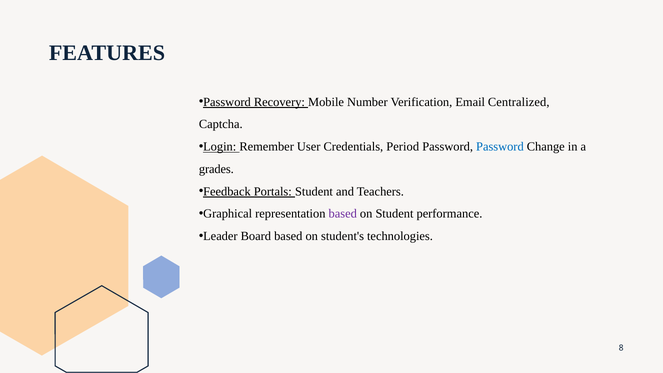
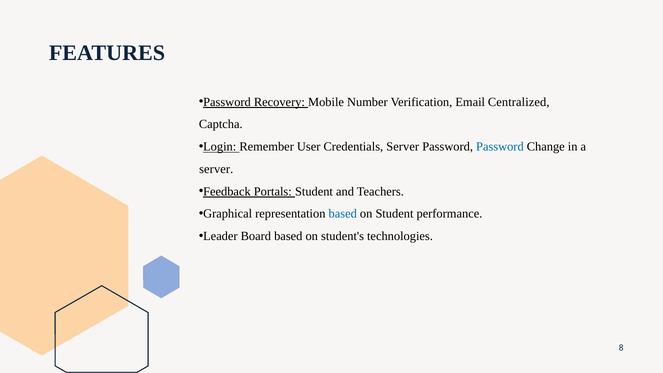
Credentials Period: Period -> Server (403, 147)
grades: grades -> server (216, 169)
based colour: purple -> blue (343, 214)
